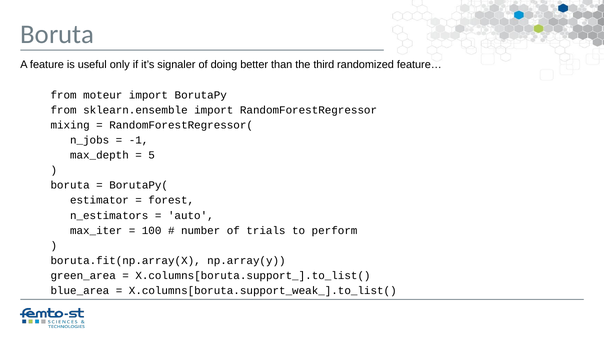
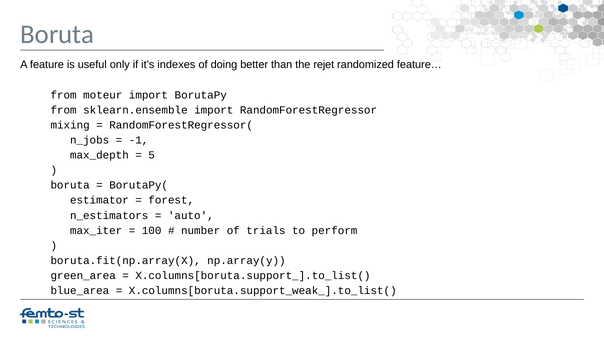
signaler: signaler -> indexes (176, 65)
third: third -> rejet (324, 65)
